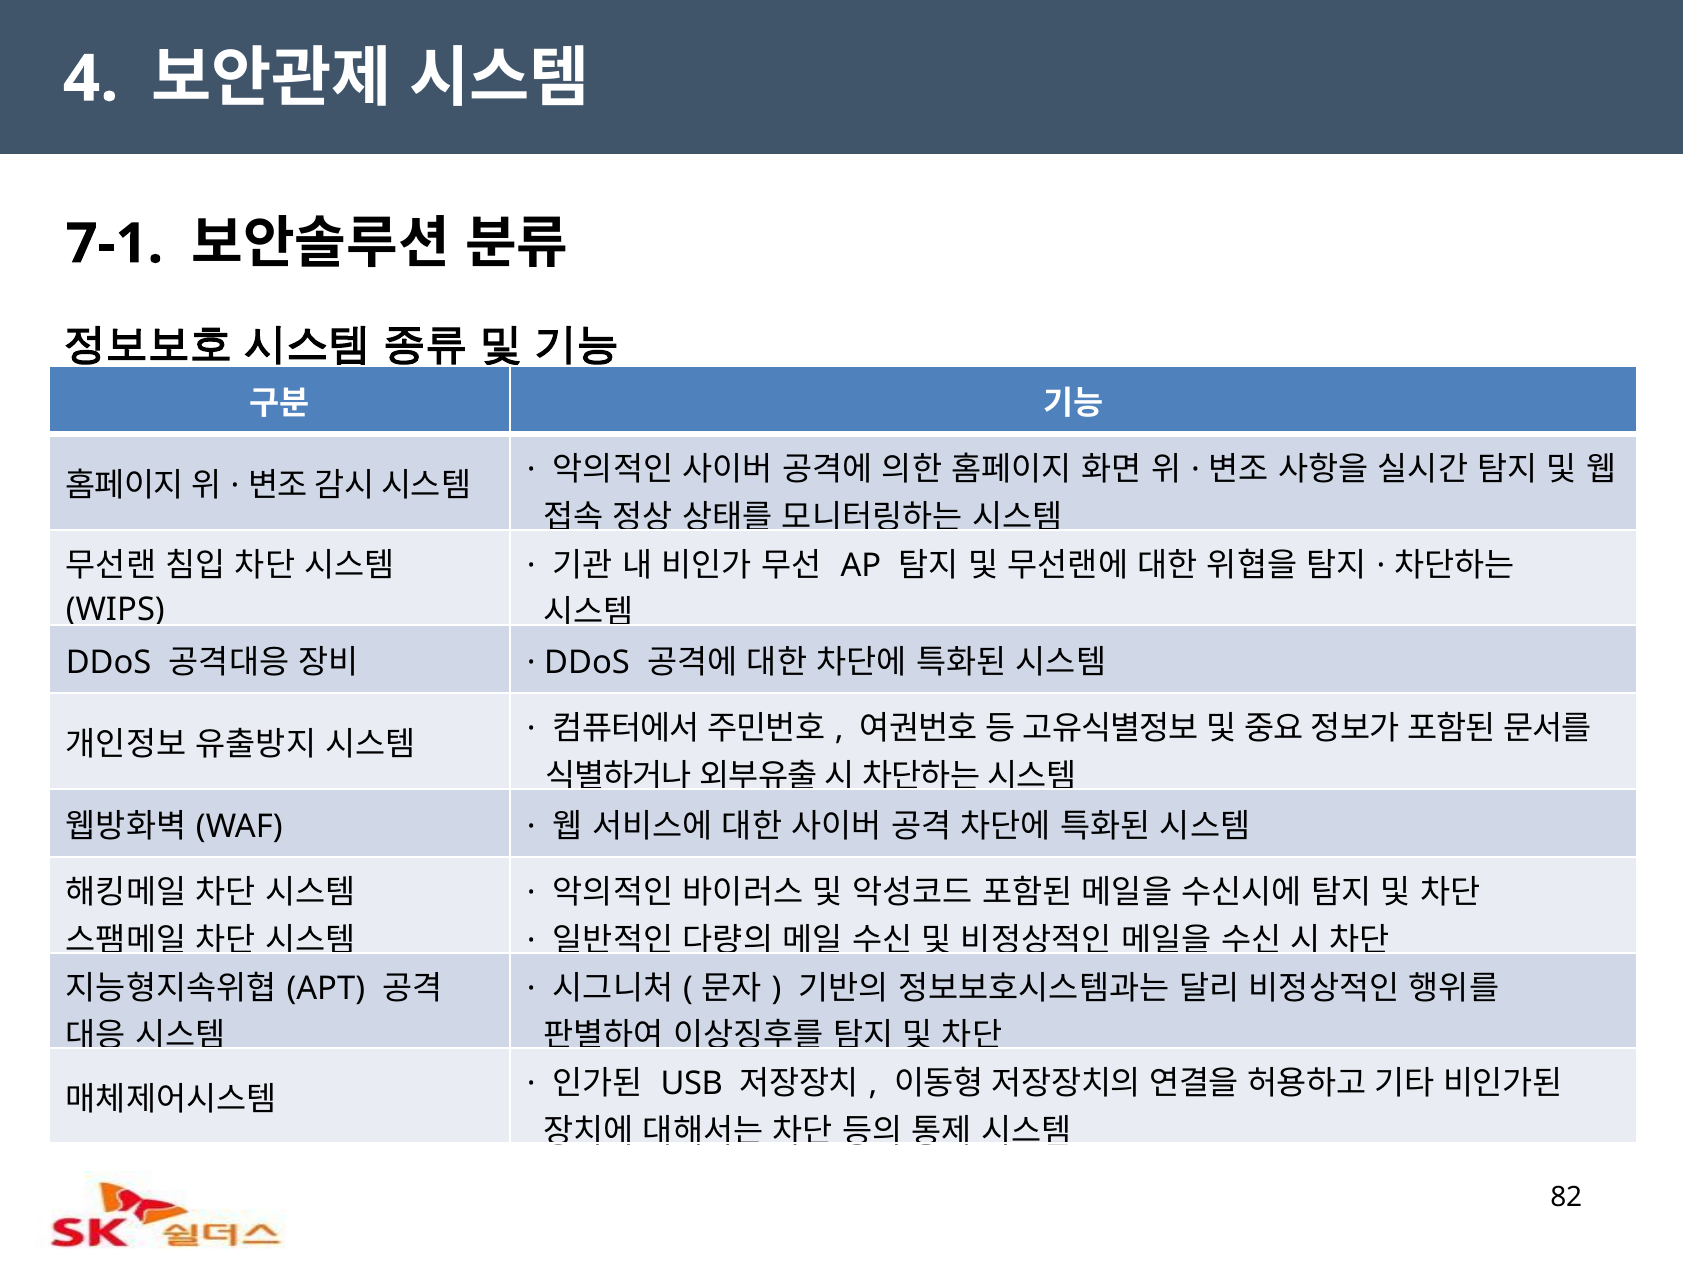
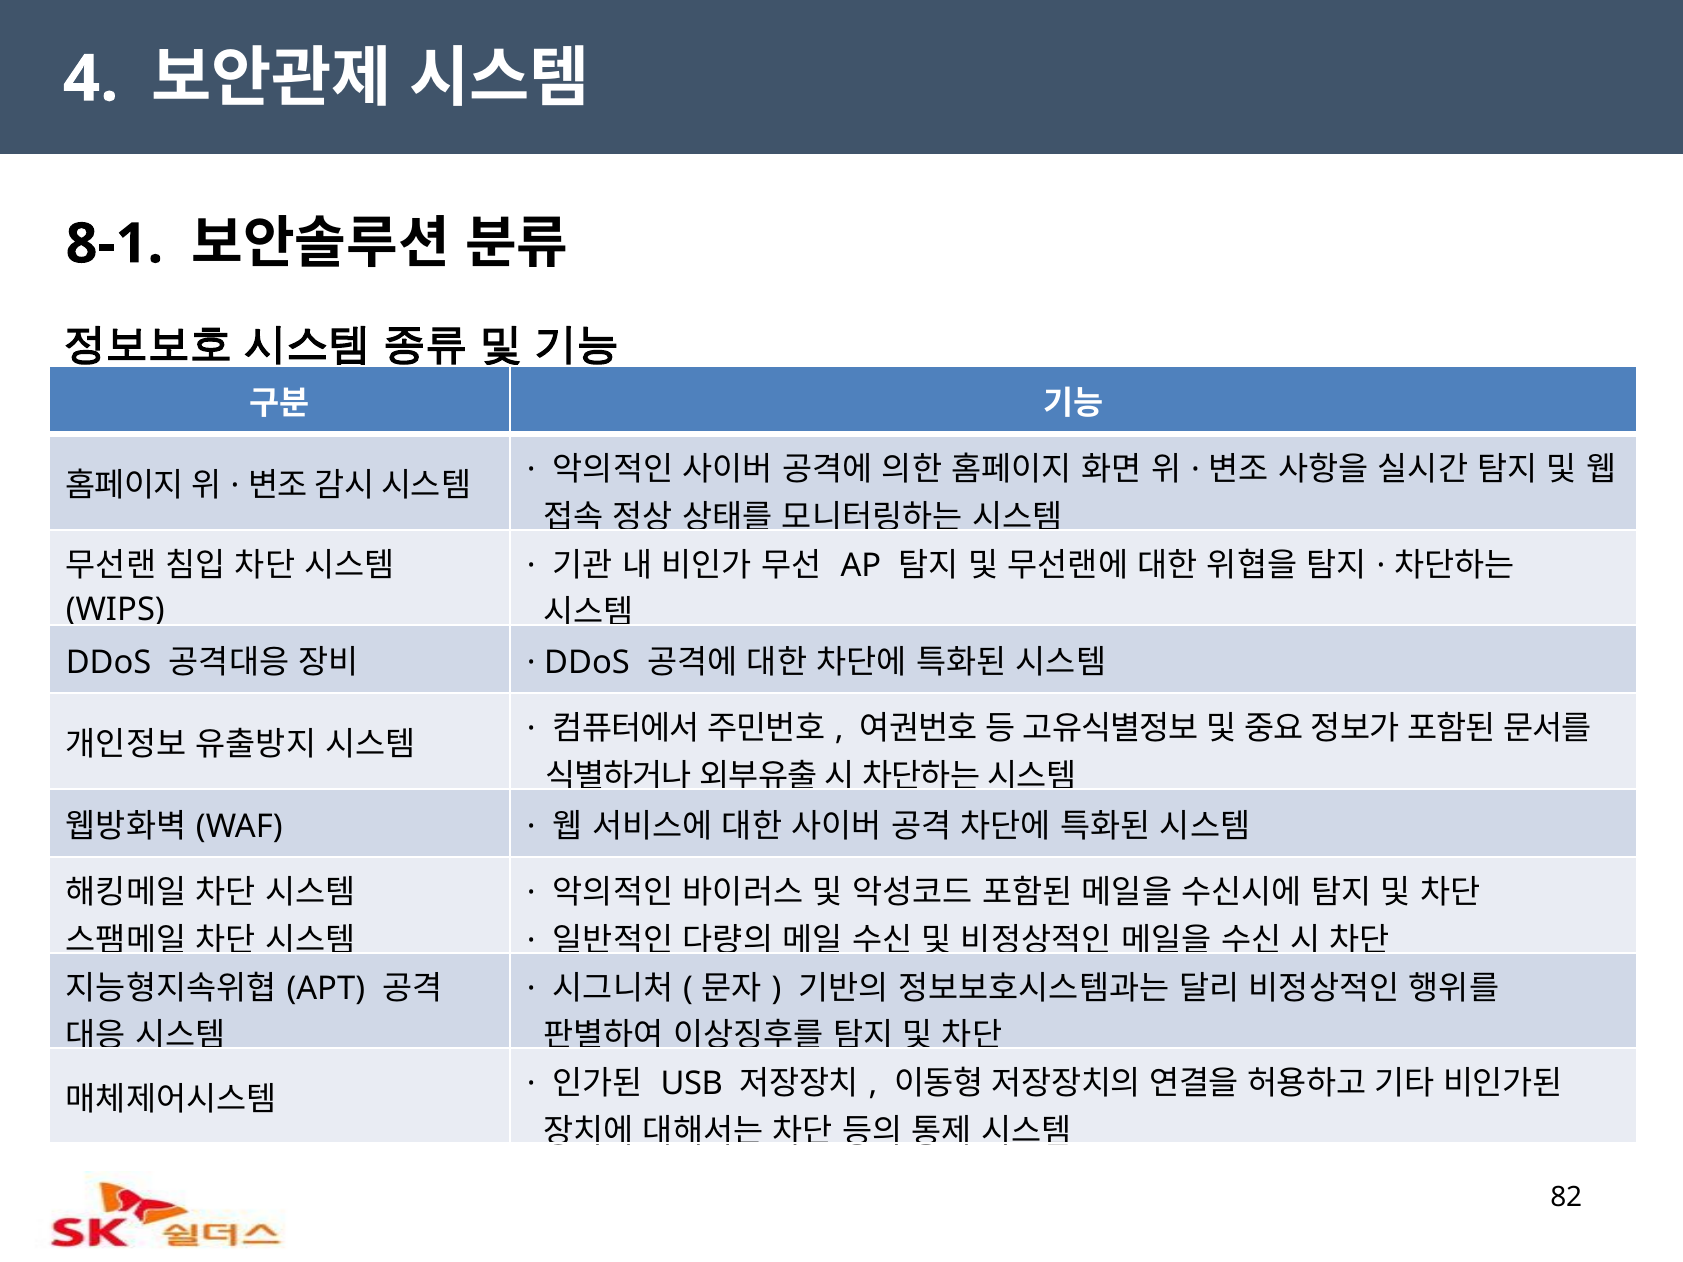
7-1: 7-1 -> 8-1 (114, 244)
